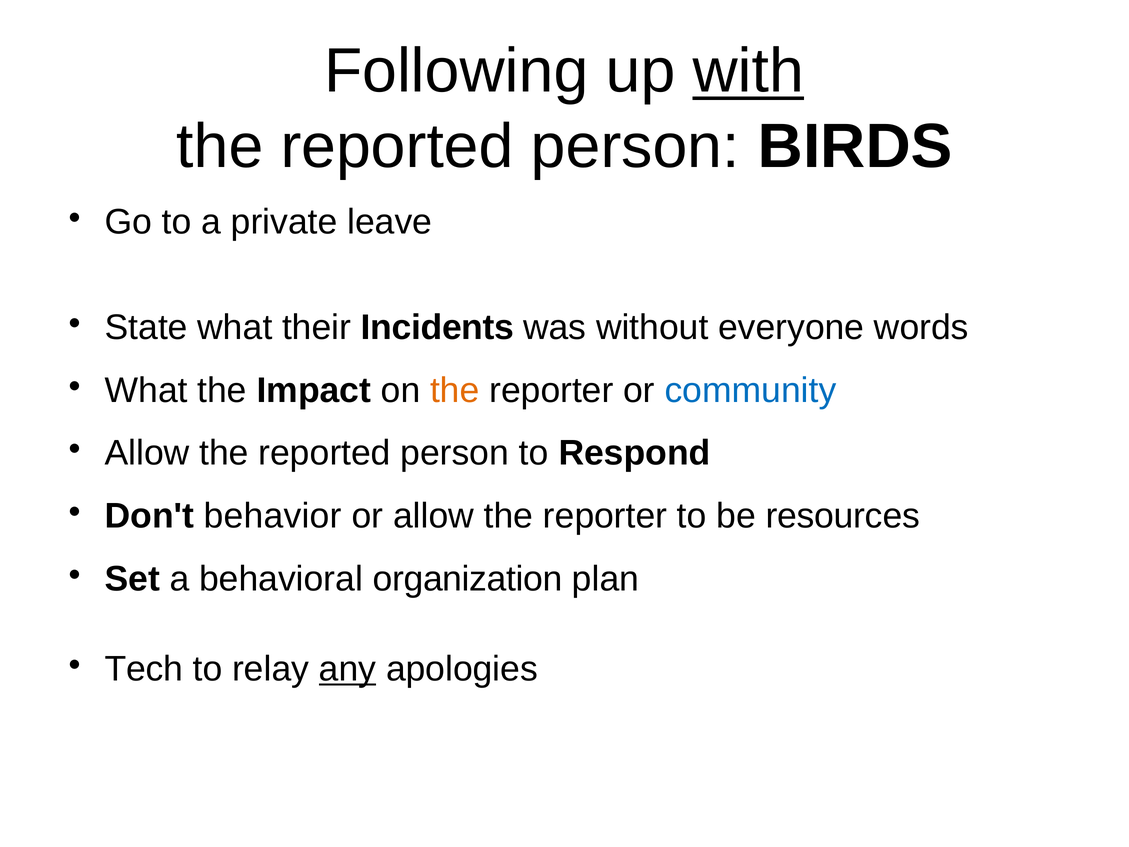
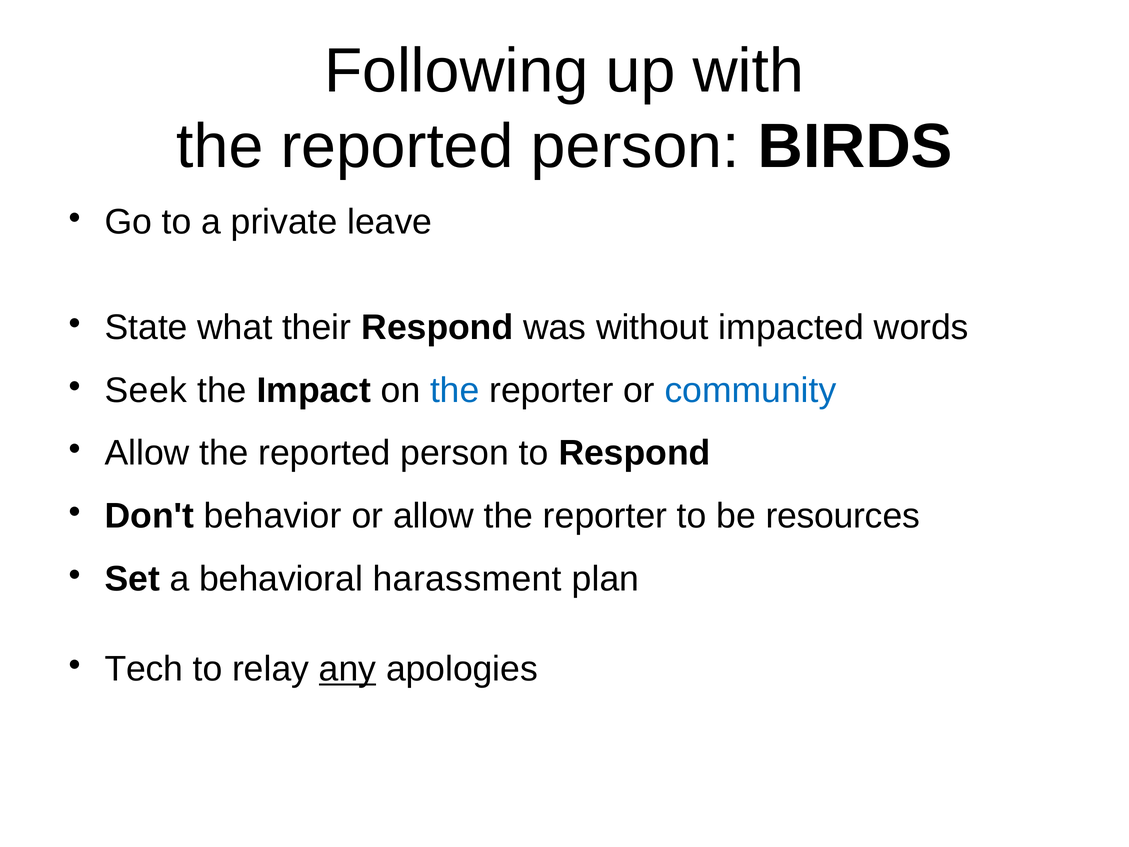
with underline: present -> none (748, 71)
their Incidents: Incidents -> Respond (437, 327)
everyone: everyone -> impacted (791, 327)
What: What -> Seek (146, 390)
the colour: orange -> blue (455, 390)
organization: organization -> harassment (467, 579)
